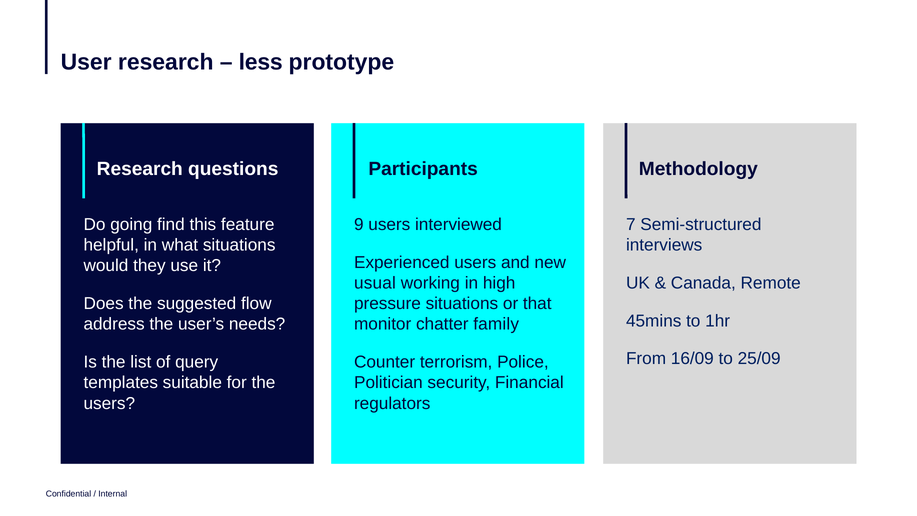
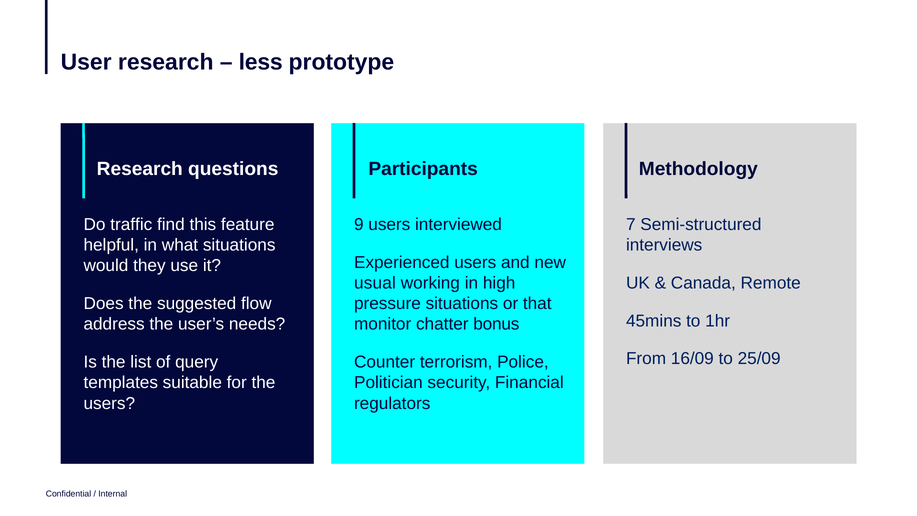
going: going -> traffic (131, 224)
family: family -> bonus (496, 324)
